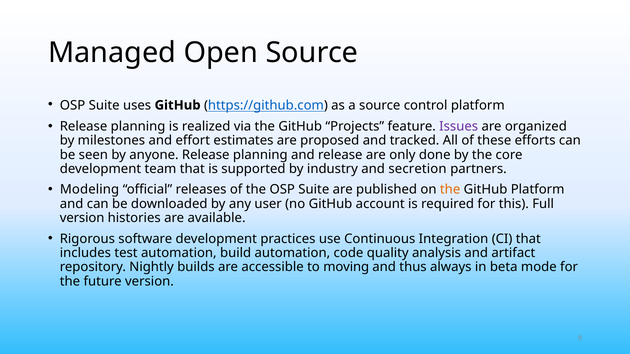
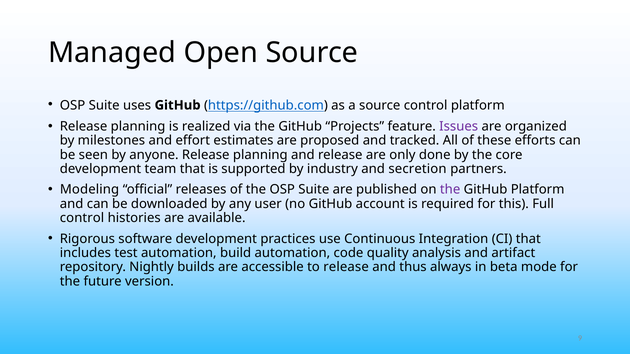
the colour: orange -> purple (450, 190)
version: version -> control (82, 218)
to moving: moving -> release (346, 267)
